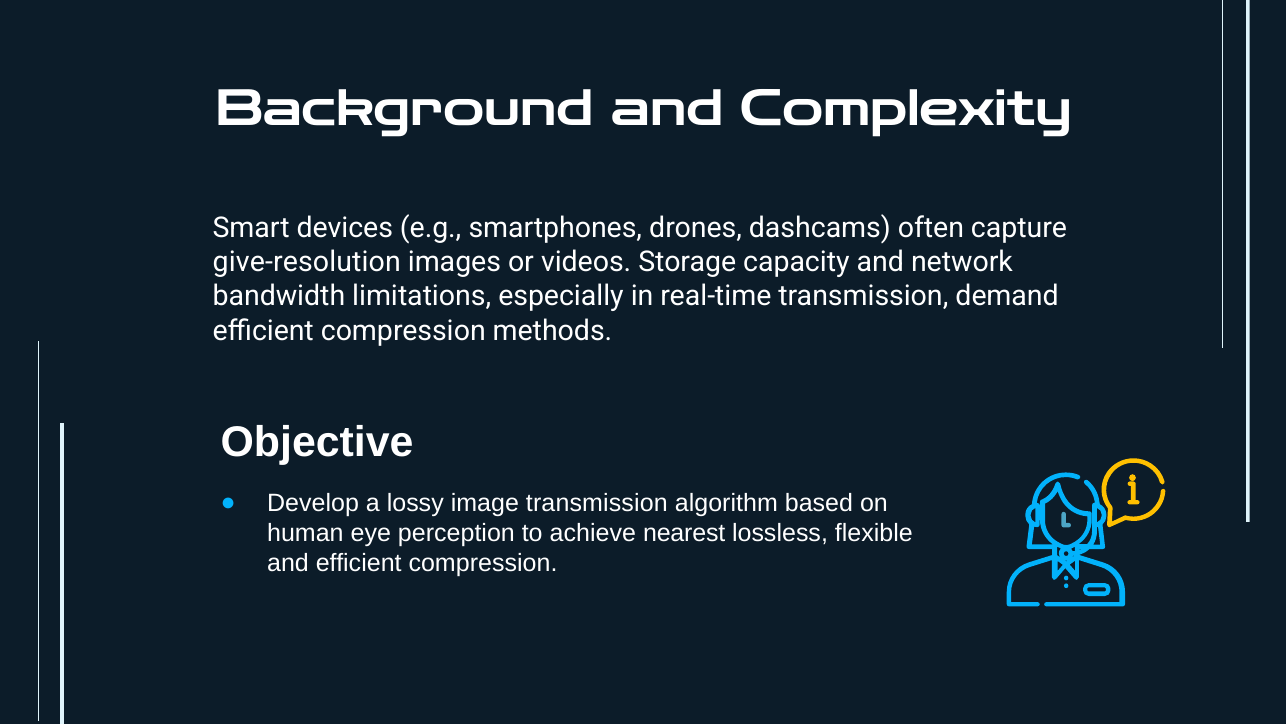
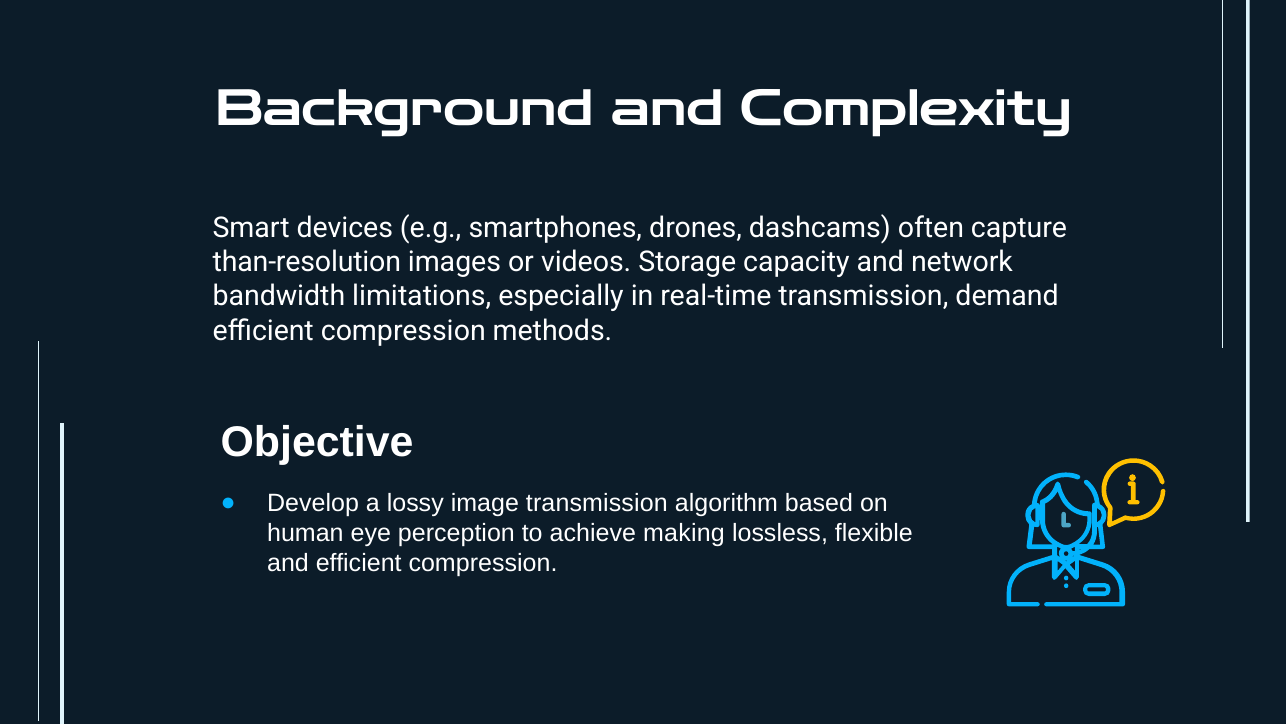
give-resolution: give-resolution -> than-resolution (307, 262)
nearest: nearest -> making (684, 533)
